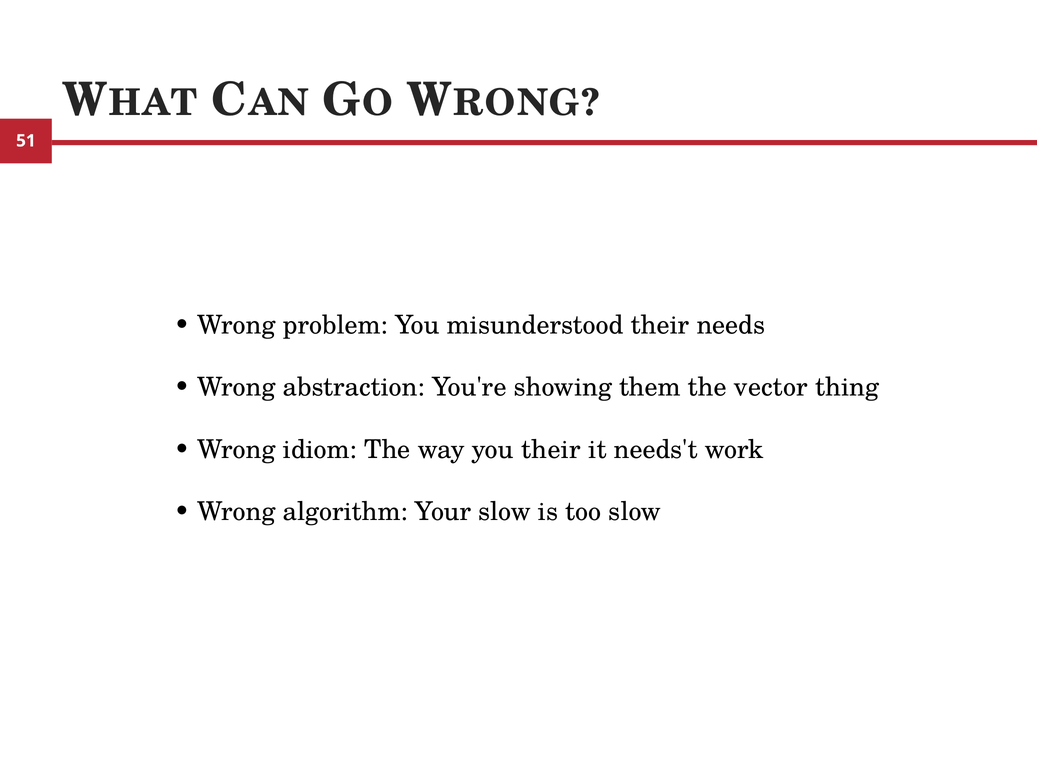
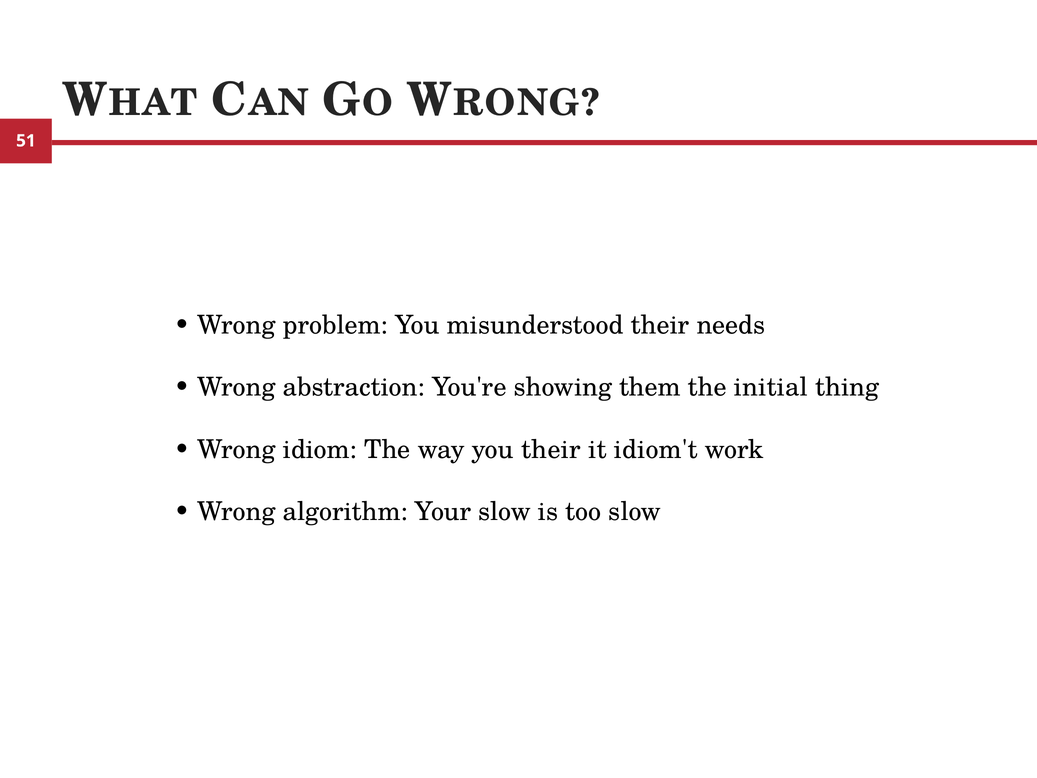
vector: vector -> initial (771, 387)
needs't: needs't -> idiom't (656, 449)
